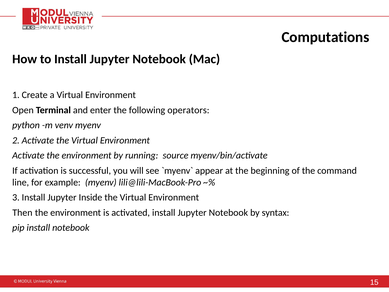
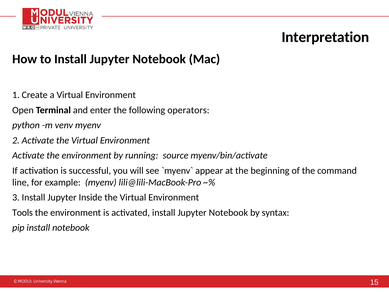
Computations: Computations -> Interpretation (325, 37)
Then: Then -> Tools (23, 212)
